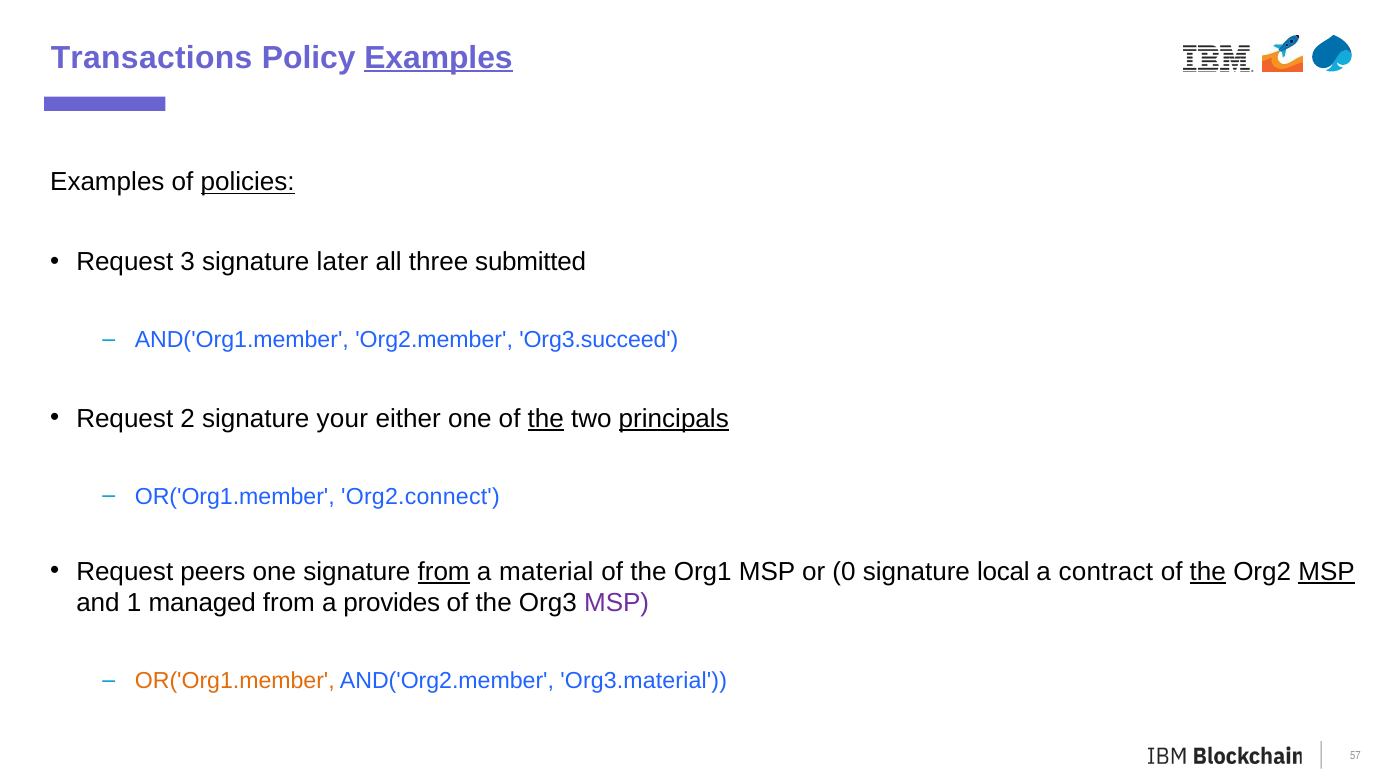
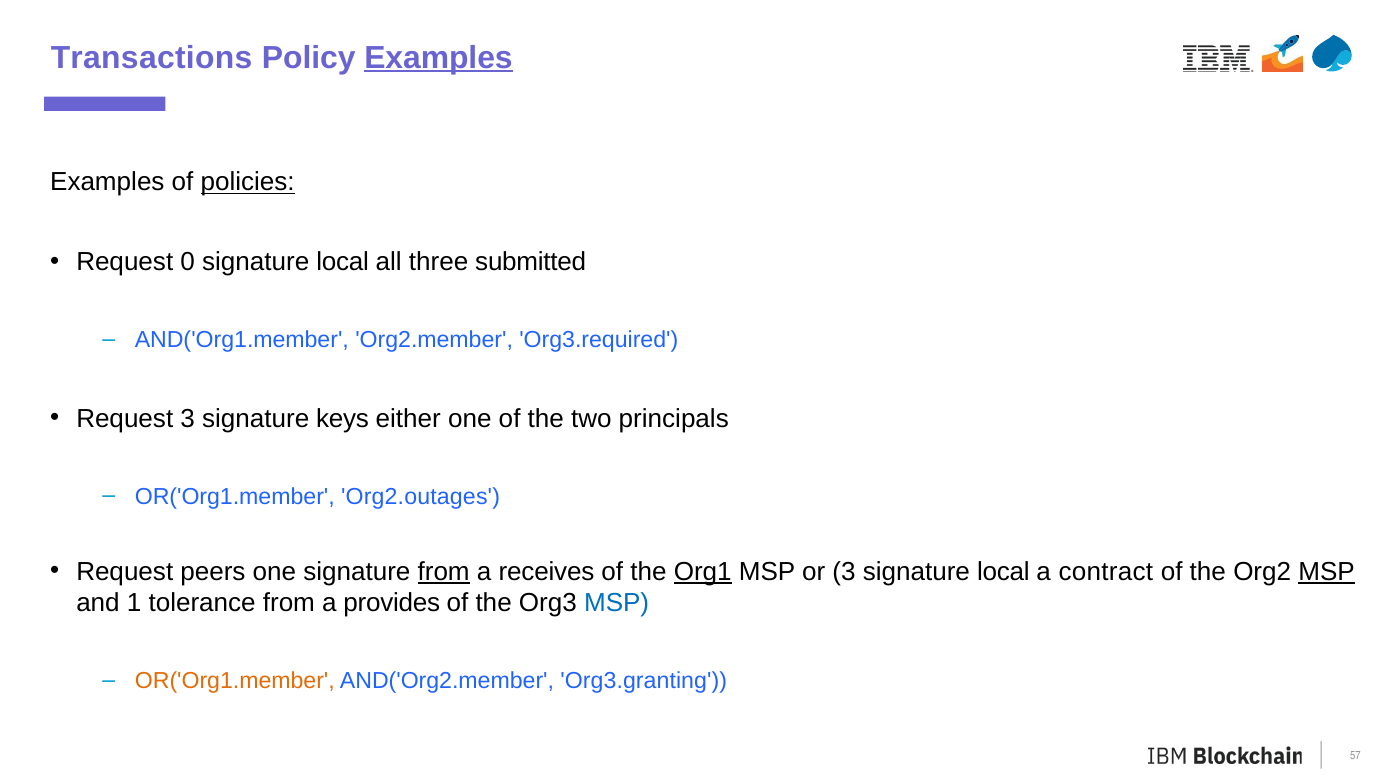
3: 3 -> 0 (188, 262)
later: later -> local (343, 262)
Org3.succeed: Org3.succeed -> Org3.required (599, 340)
Request 2: 2 -> 3 (188, 419)
your: your -> keys (343, 419)
the underline: present -> none (546, 419)
principals underline: present -> none (674, 419)
Org2.connect: Org2.connect -> Org2.outages (421, 497)
material: material -> receives (547, 572)
Org1 underline: none -> present (703, 572)
or 0: 0 -> 3 (844, 572)
the underline: present -> none (1208, 572)
managed: managed -> tolerance (202, 603)
MSP colour: purple -> blue (617, 603)
Org3.material: Org3.material -> Org3.granting (644, 681)
